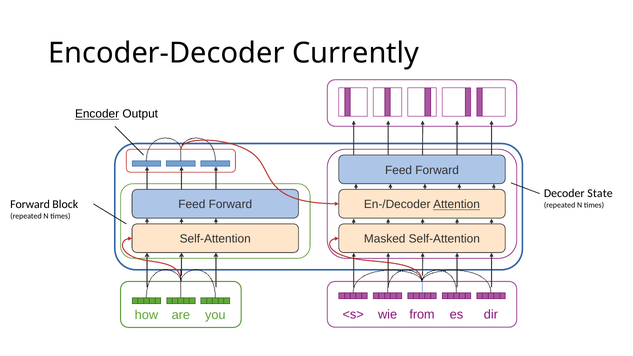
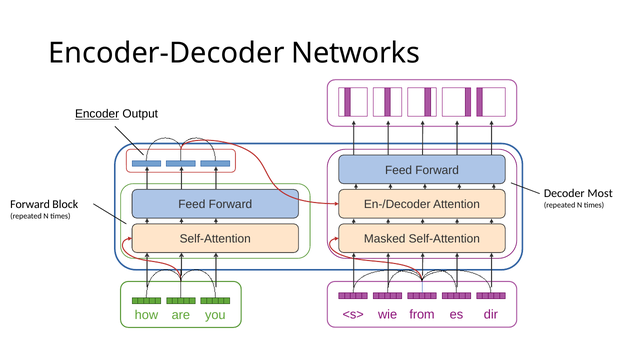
Currently: Currently -> Networks (356, 53)
State: State -> Most (600, 194)
Attention underline: present -> none (457, 205)
